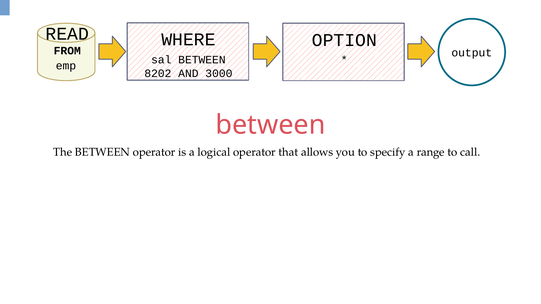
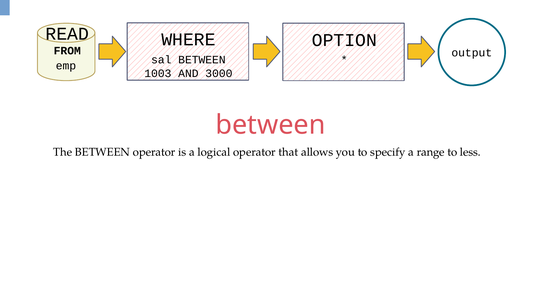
8202: 8202 -> 1003 (158, 74)
call: call -> less (470, 152)
